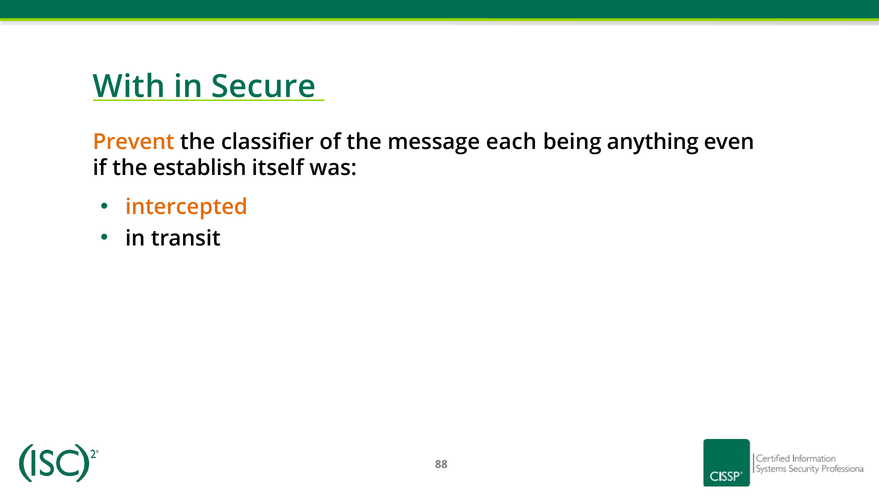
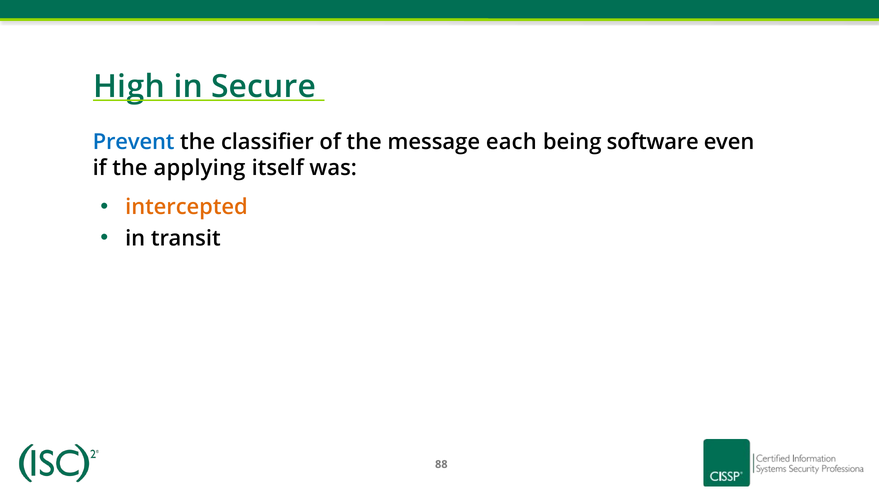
With: With -> High (129, 86)
Prevent colour: orange -> blue (134, 142)
anything: anything -> software (653, 142)
establish: establish -> applying (200, 168)
